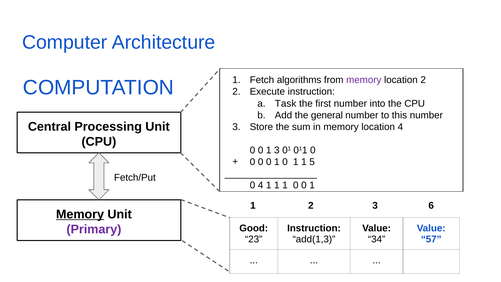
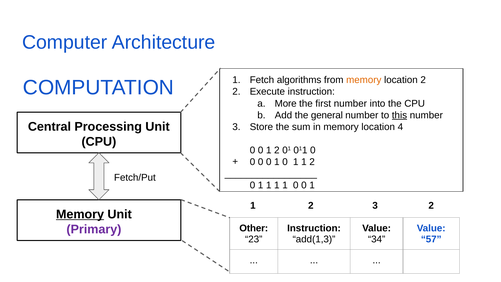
memory colour: purple -> orange (364, 80)
Task: Task -> More (286, 103)
this underline: none -> present (399, 115)
0 1 3: 3 -> 2 (277, 150)
1 1 5: 5 -> 2 (312, 162)
4: 4 -> 1 (261, 185)
3 6: 6 -> 2 (431, 205)
Good: Good -> Other (254, 228)
